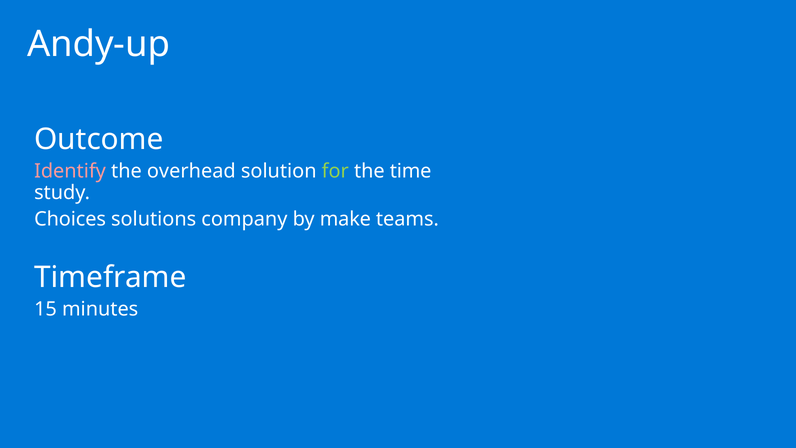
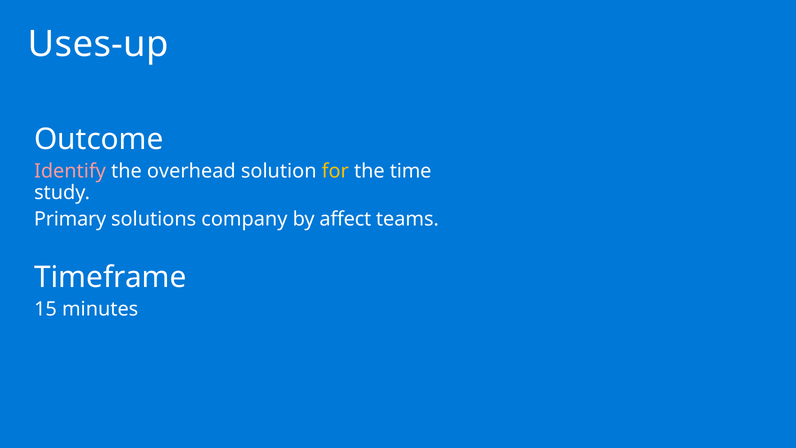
Andy-up: Andy-up -> Uses-up (98, 44)
for colour: light green -> yellow (335, 171)
Choices: Choices -> Primary (70, 219)
make: make -> affect (345, 219)
